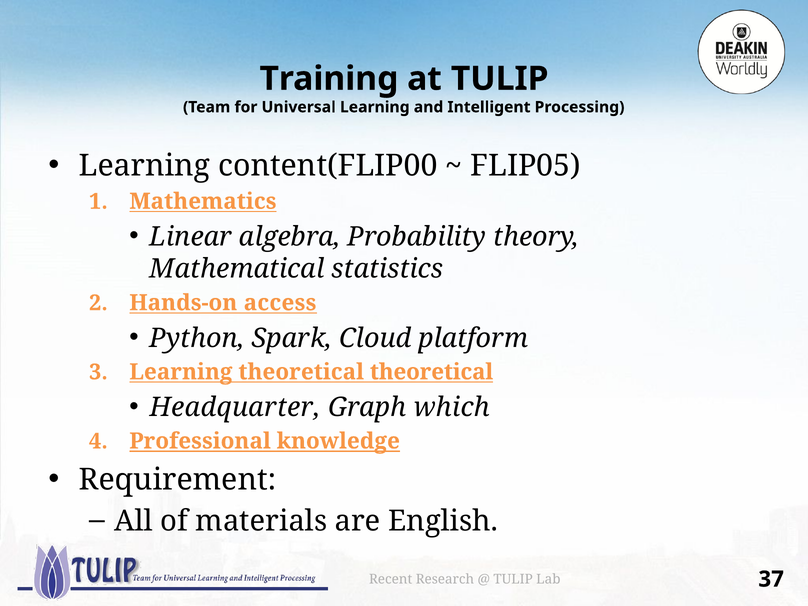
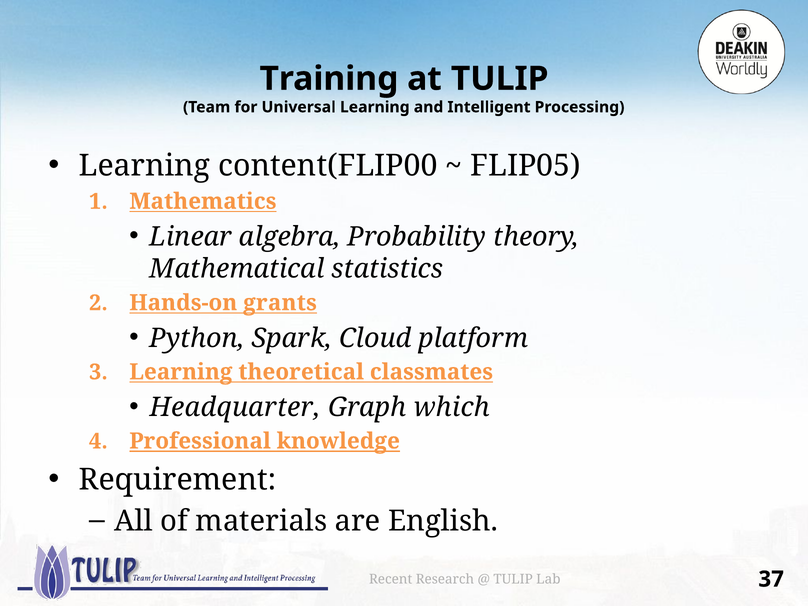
access: access -> grants (280, 303)
theoretical theoretical: theoretical -> classmates (431, 372)
